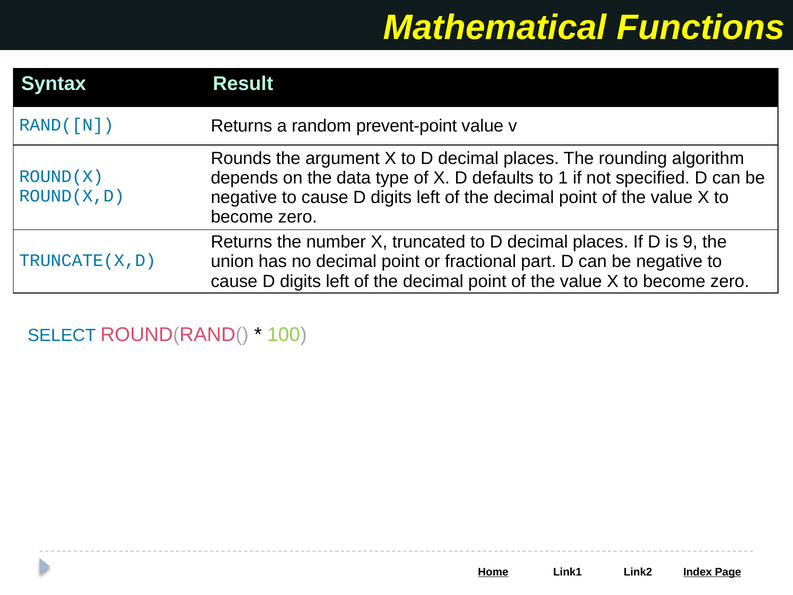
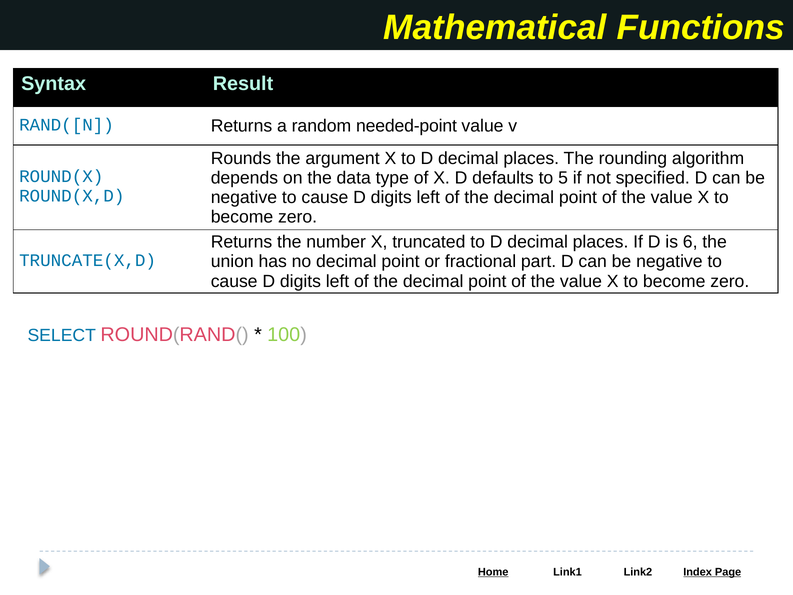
prevent-point: prevent-point -> needed-point (407, 126)
1: 1 -> 5 (563, 178)
9: 9 -> 6 (690, 242)
